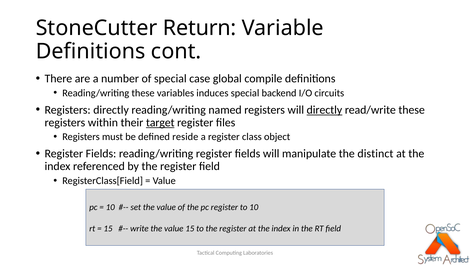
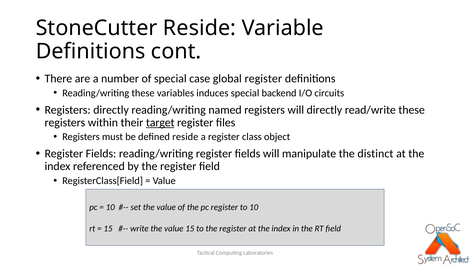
StoneCutter Return: Return -> Reside (200, 28)
global compile: compile -> register (263, 78)
directly underline: present -> none (324, 110)
